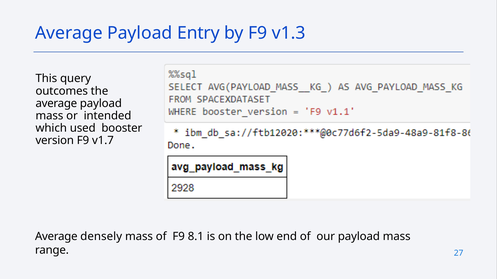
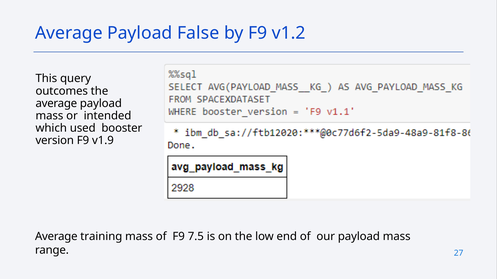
Entry: Entry -> False (198, 33)
v1.3: v1.3 -> v1.2 (289, 33)
v1.7: v1.7 -> v1.9 (103, 141)
densely: densely -> training (101, 237)
8.1: 8.1 -> 7.5 (196, 237)
